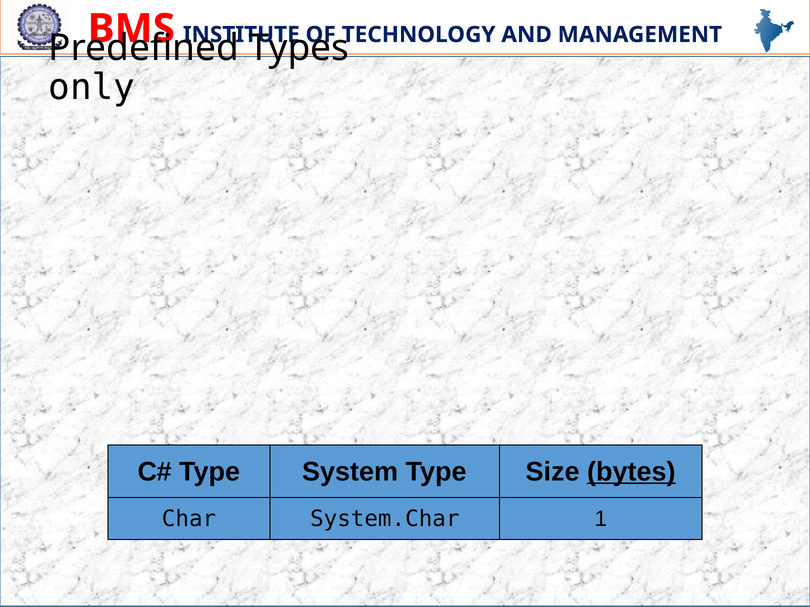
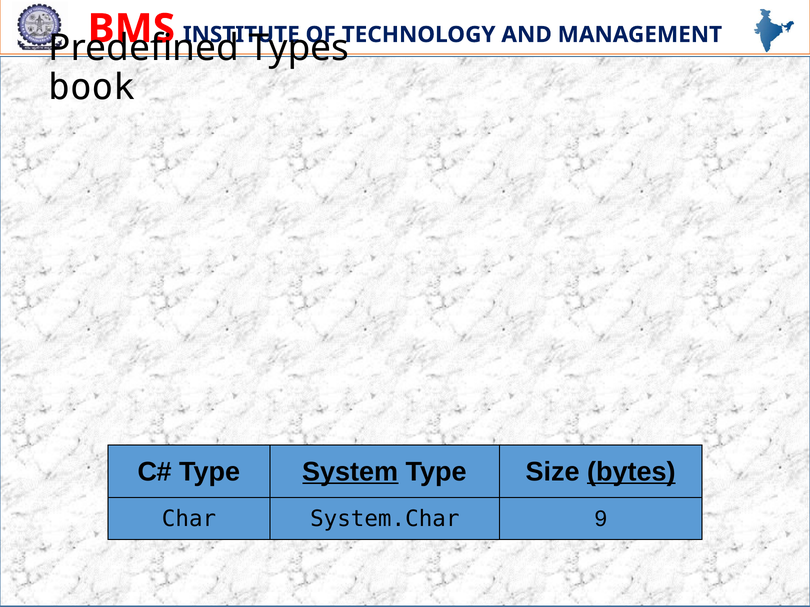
only: only -> book (92, 88)
System underline: none -> present (350, 472)
1: 1 -> 9 (601, 519)
